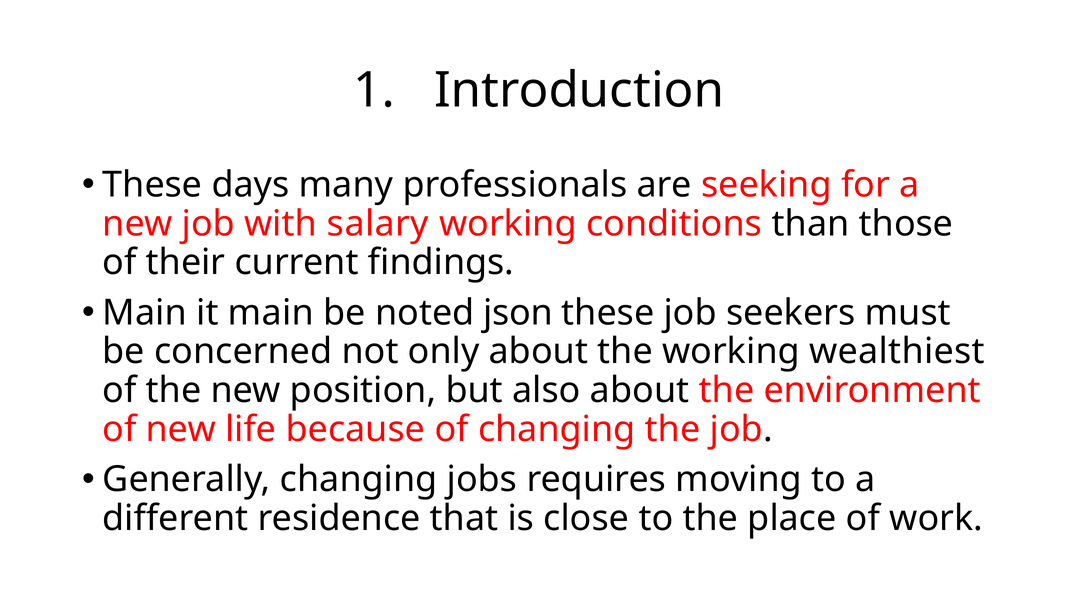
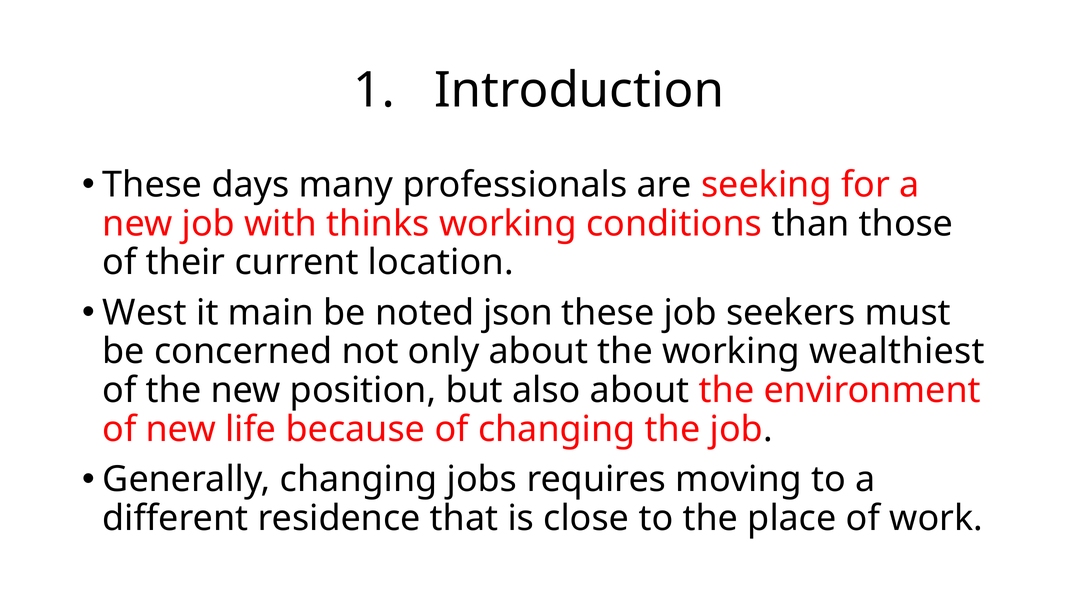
salary: salary -> thinks (378, 223)
findings: findings -> location (441, 262)
Main: Main -> West (145, 312)
